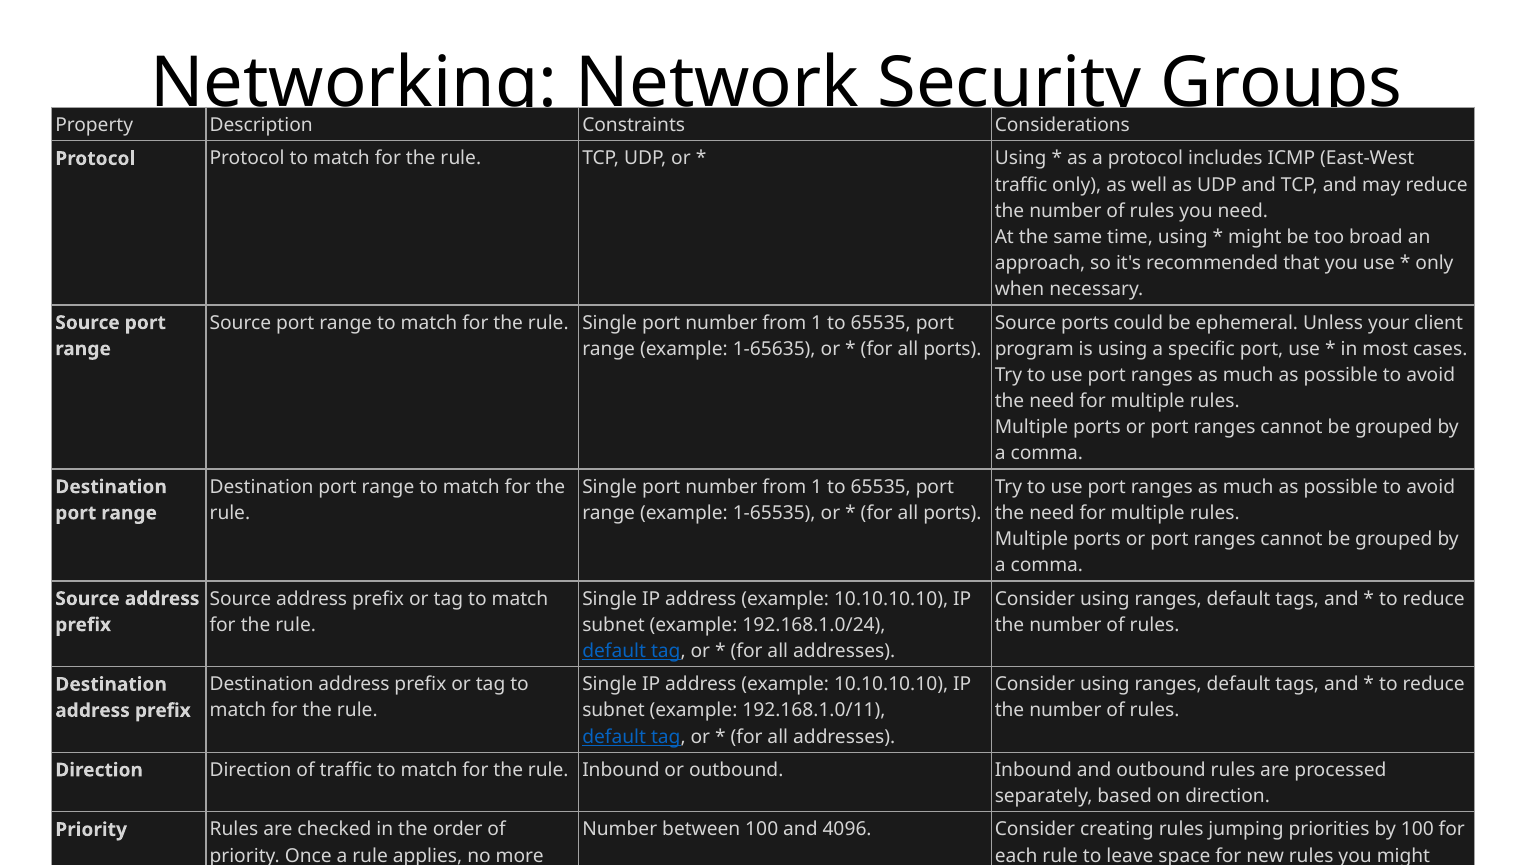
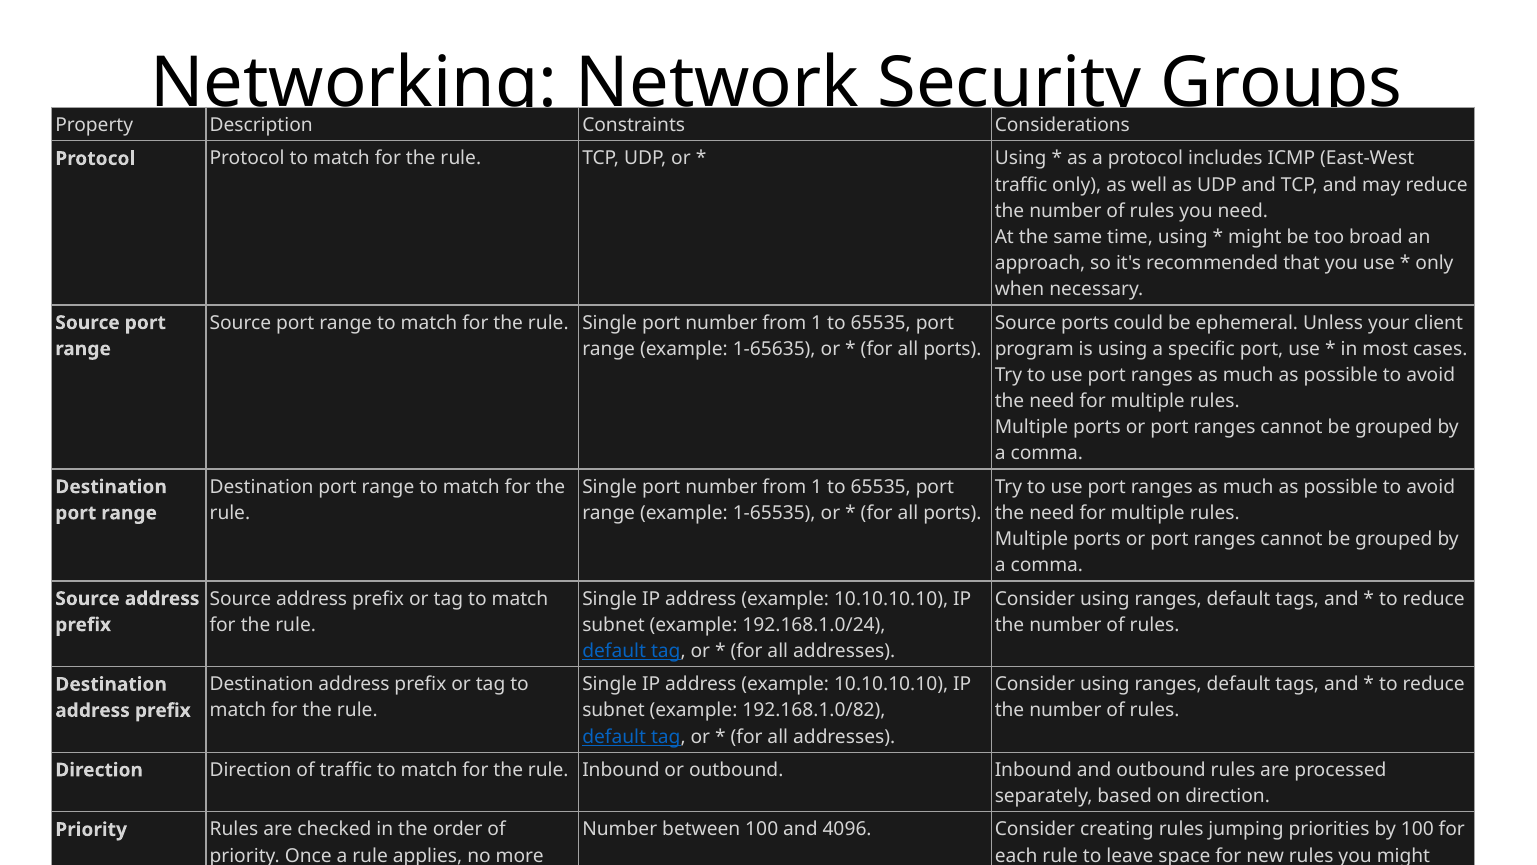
192.168.1.0/11: 192.168.1.0/11 -> 192.168.1.0/82 (814, 710)
